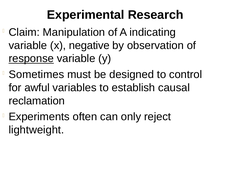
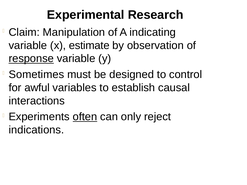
negative: negative -> estimate (89, 45)
reclamation: reclamation -> interactions (37, 101)
often underline: none -> present (85, 117)
lightweight: lightweight -> indications (36, 130)
